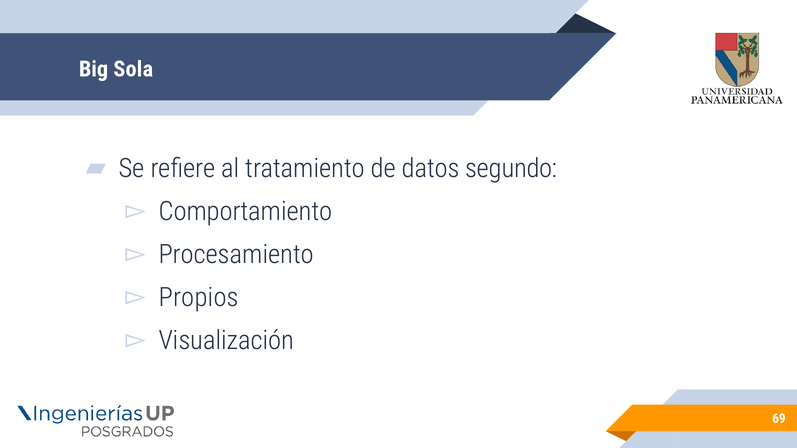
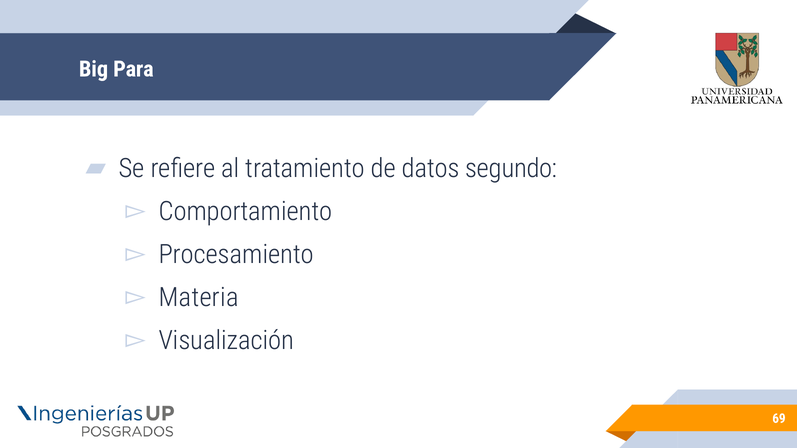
Sola: Sola -> Para (133, 69)
Propios: Propios -> Materia (199, 298)
